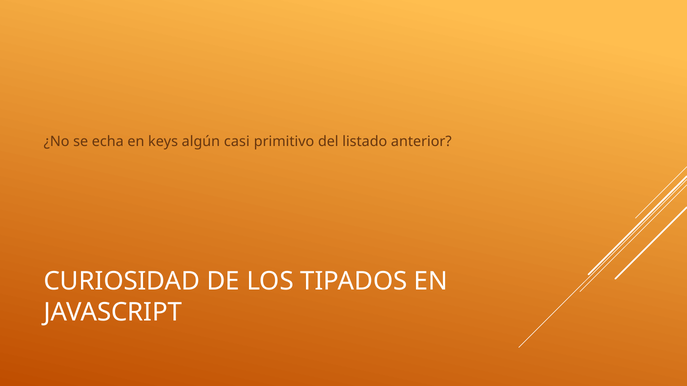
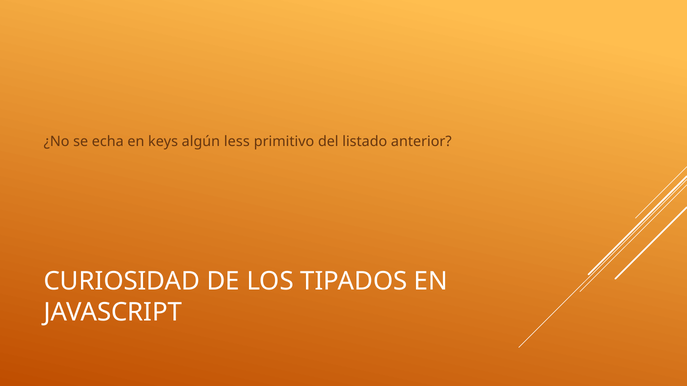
casi: casi -> less (237, 141)
